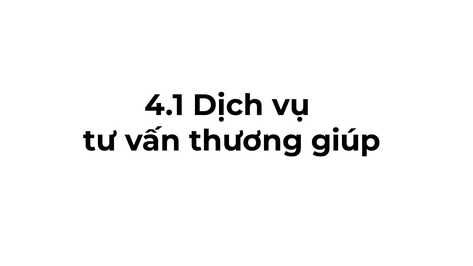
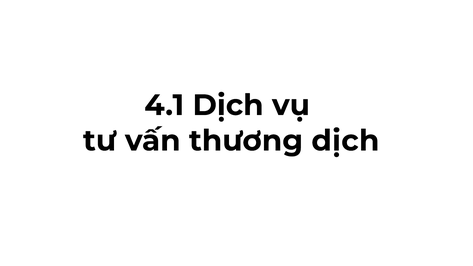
thương giúp: giúp -> dịch (345, 141)
